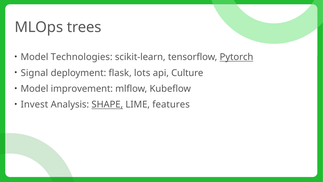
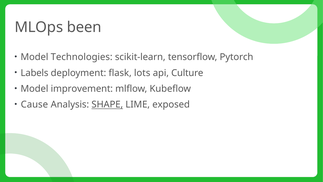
trees: trees -> been (84, 27)
Pytorch underline: present -> none (236, 57)
Signal: Signal -> Labels (35, 73)
Invest: Invest -> Cause (34, 104)
features: features -> exposed (171, 104)
